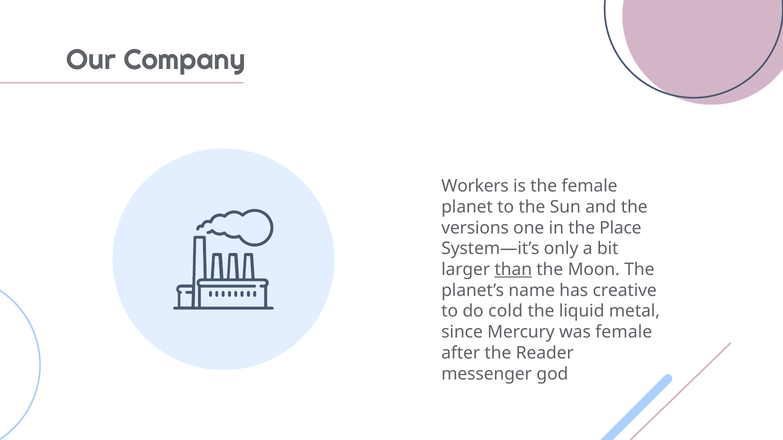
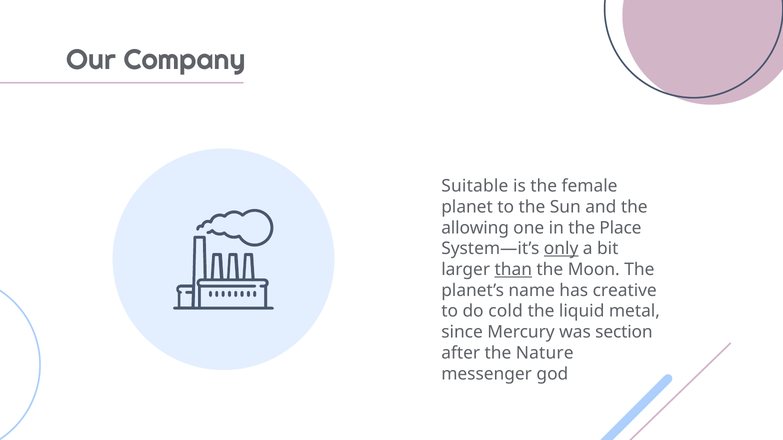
Workers: Workers -> Suitable (475, 186)
versions: versions -> allowing (475, 228)
only underline: none -> present (561, 249)
was female: female -> section (624, 332)
Reader: Reader -> Nature (545, 353)
